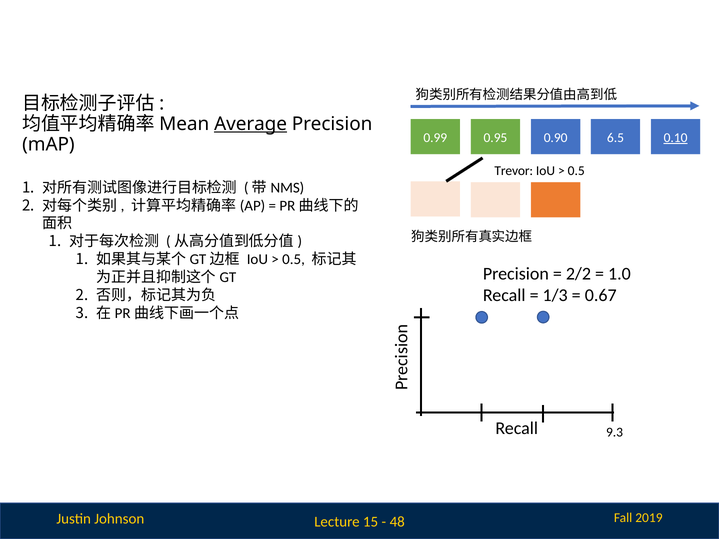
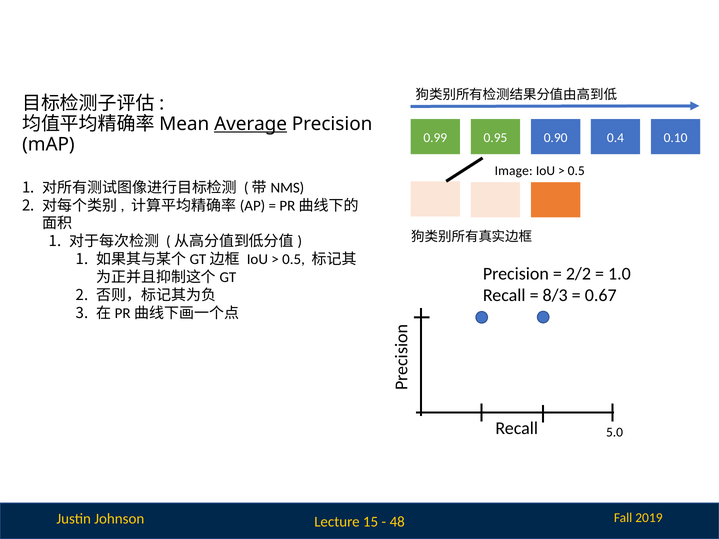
6.5: 6.5 -> 0.4 (615, 138)
0.10 underline: present -> none (676, 138)
Trevor: Trevor -> Image (514, 171)
1/3: 1/3 -> 8/3 (555, 295)
9.3: 9.3 -> 5.0 (615, 432)
